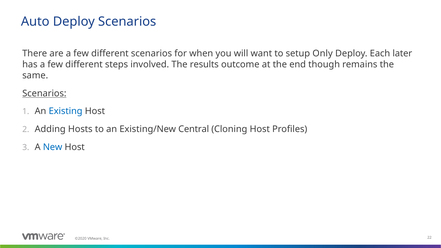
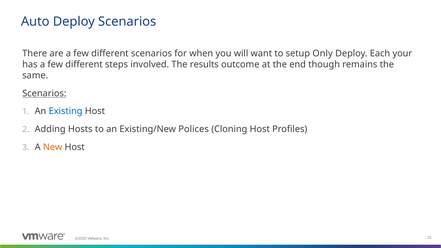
later: later -> your (402, 53)
Central: Central -> Polices (194, 129)
New colour: blue -> orange (53, 147)
